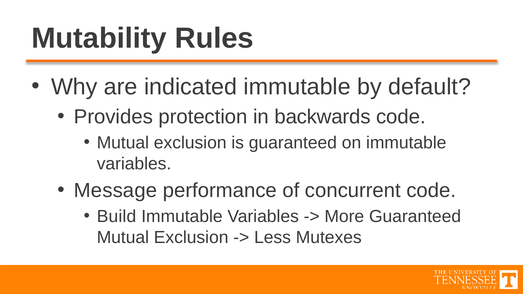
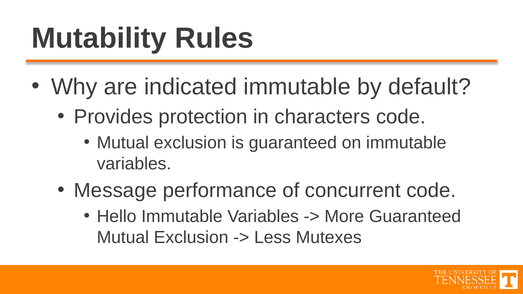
backwards: backwards -> characters (322, 117)
Build: Build -> Hello (117, 217)
